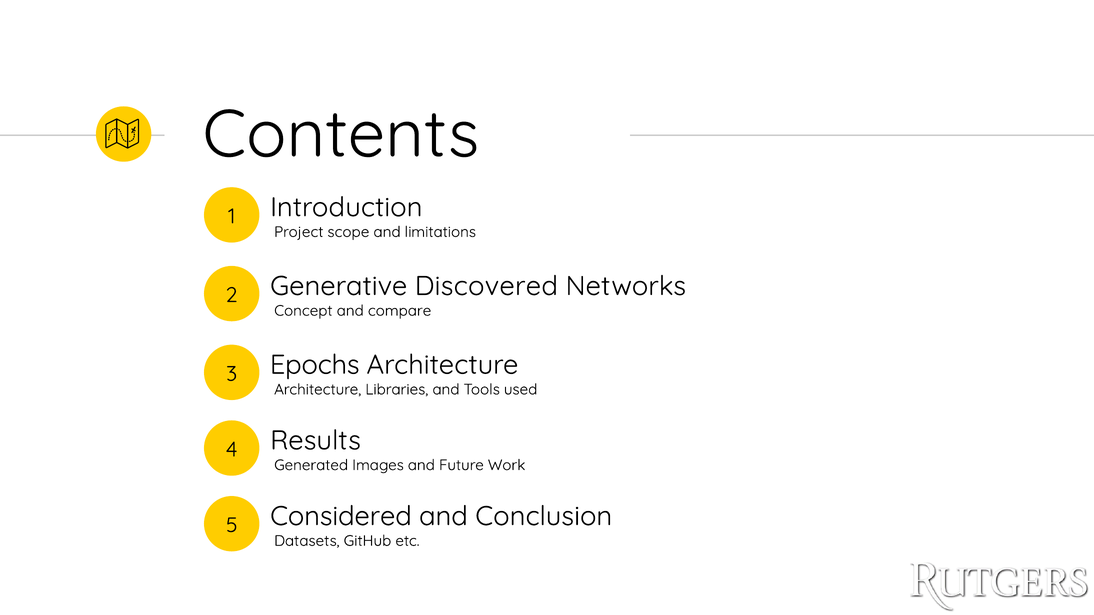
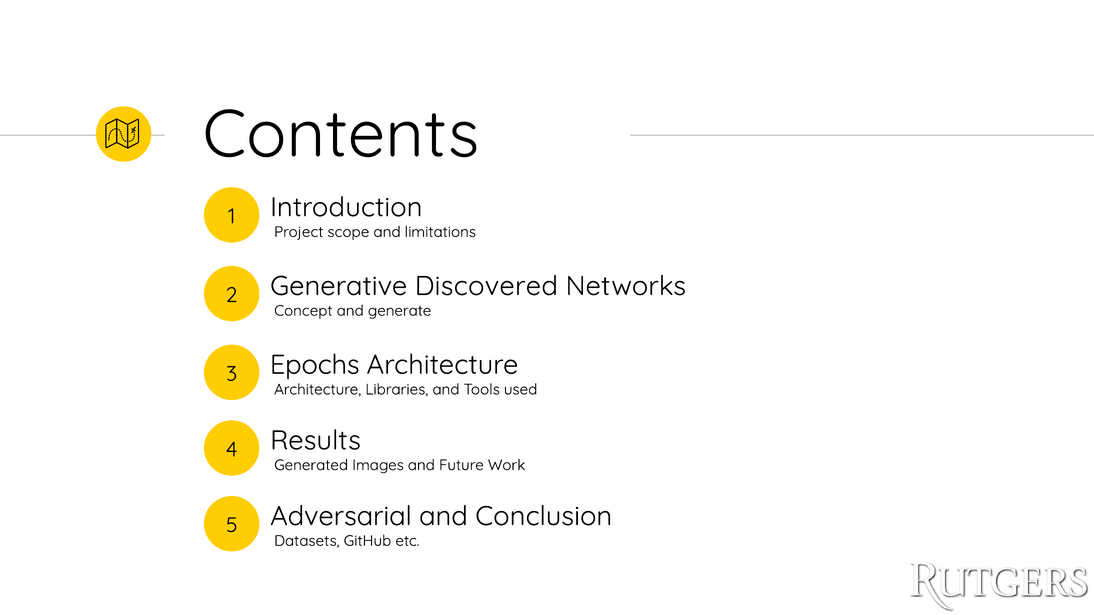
compare: compare -> generate (400, 311)
Considered: Considered -> Adversarial (341, 516)
